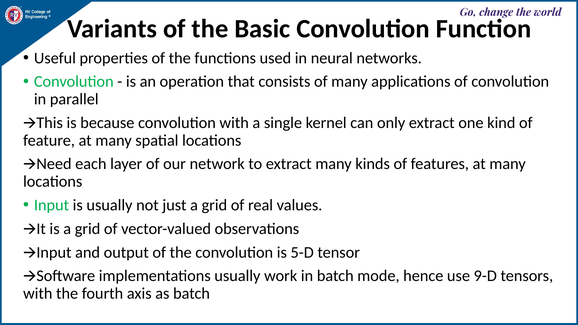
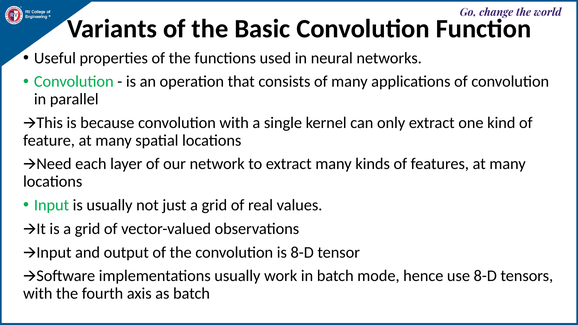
is 5-D: 5-D -> 8-D (302, 252)
use 9-D: 9-D -> 8-D (485, 276)
